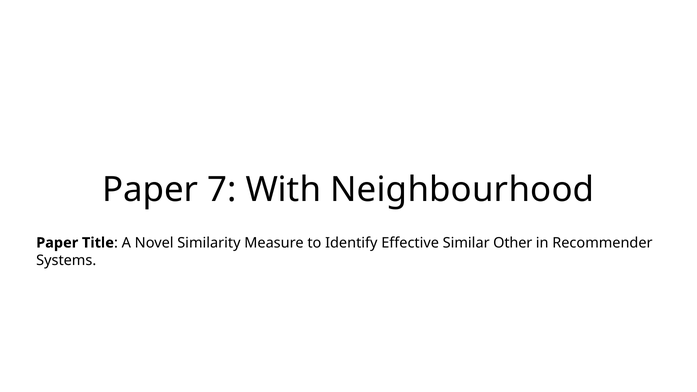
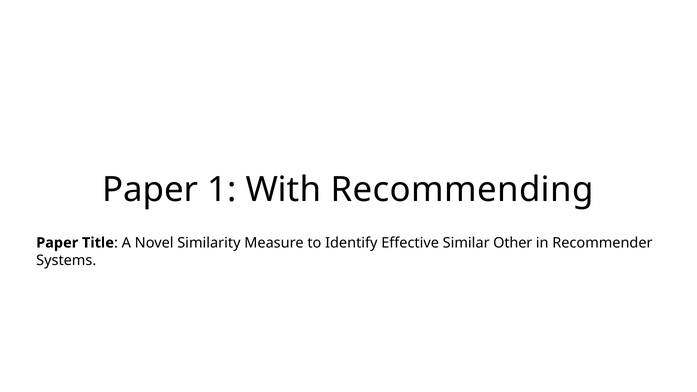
7: 7 -> 1 (222, 190)
Neighbourhood: Neighbourhood -> Recommending (462, 190)
